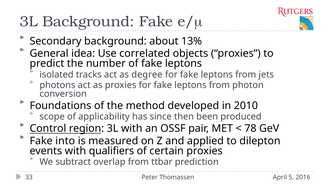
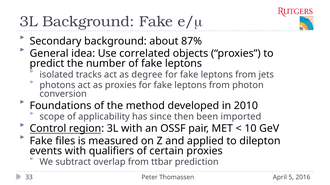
13%: 13% -> 87% (192, 41)
produced: produced -> imported (241, 117)
78: 78 -> 10 (250, 129)
into: into -> files (65, 141)
